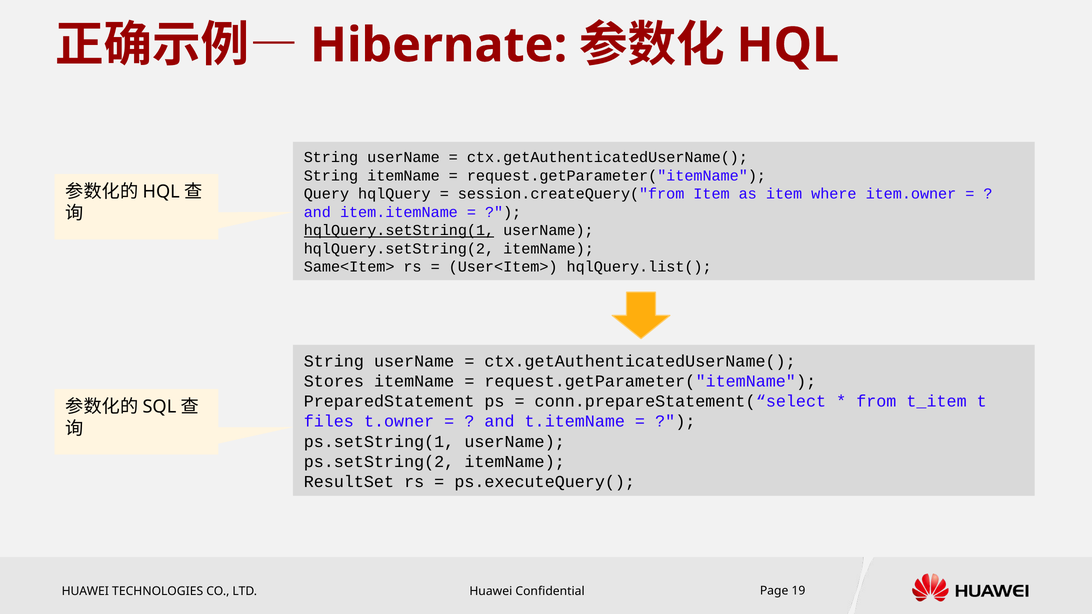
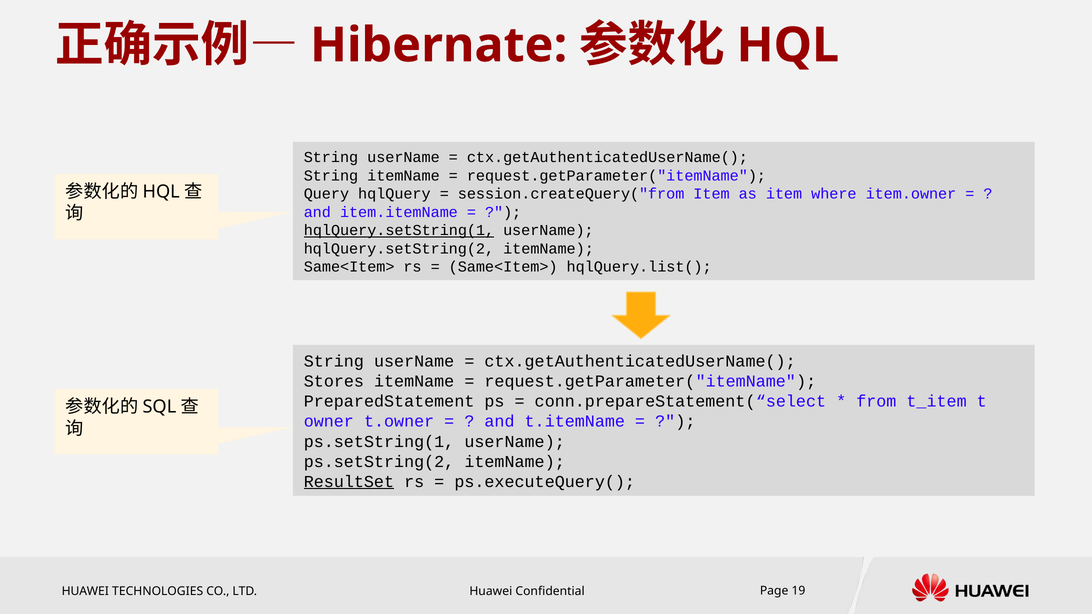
User<Item>: User<Item> -> Same<Item> (503, 267)
files: files -> owner (329, 422)
ResultSet underline: none -> present (349, 482)
